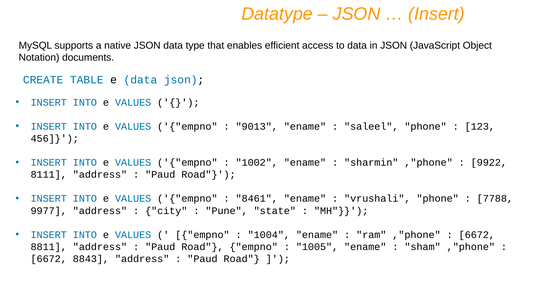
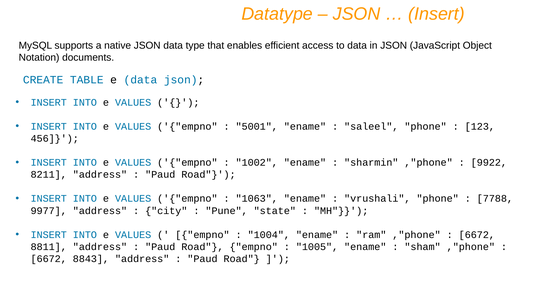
9013: 9013 -> 5001 (257, 127)
8111: 8111 -> 8211 (49, 175)
8461: 8461 -> 1063 (257, 199)
